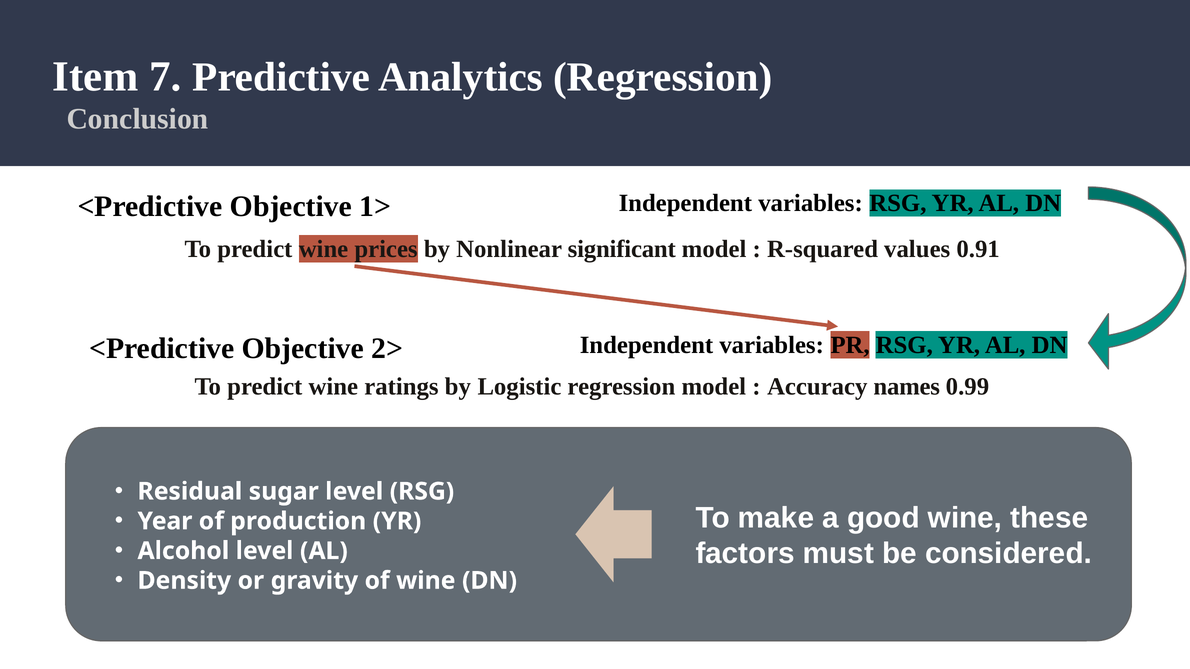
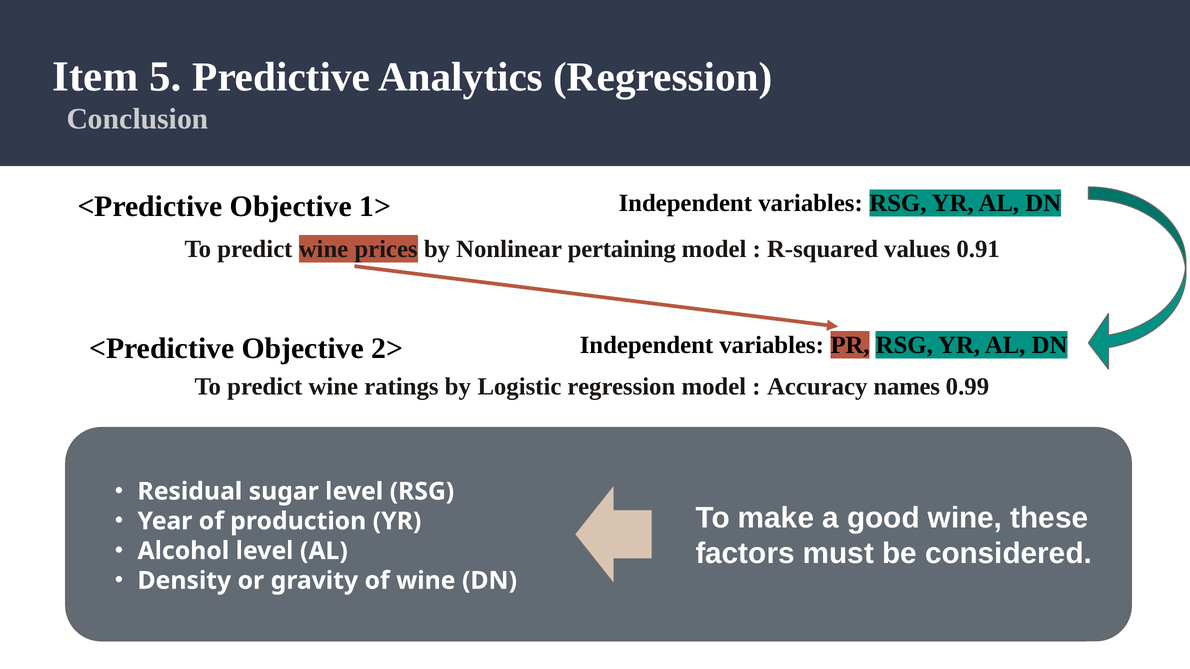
7: 7 -> 5 (165, 77)
significant: significant -> pertaining (622, 249)
